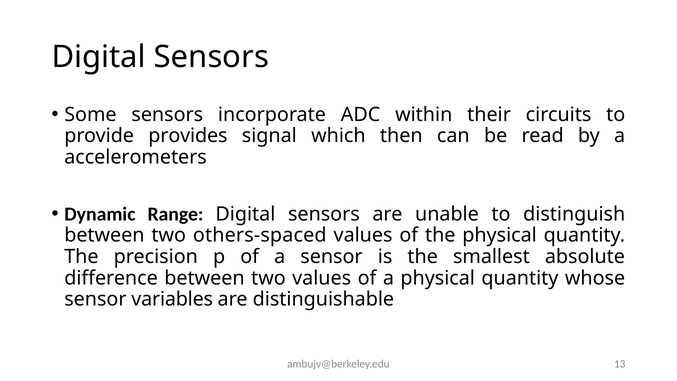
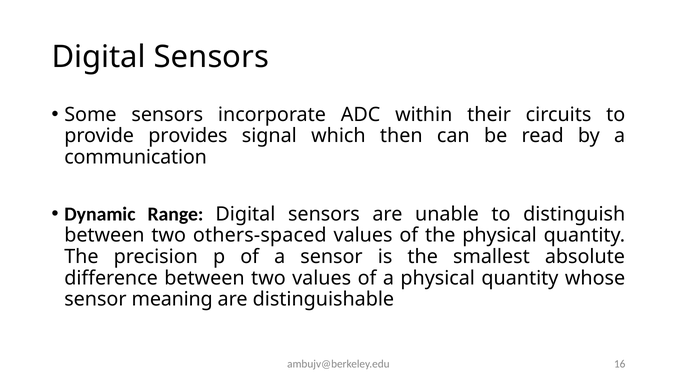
accelerometers: accelerometers -> communication (136, 157)
variables: variables -> meaning (172, 299)
13: 13 -> 16 (620, 364)
